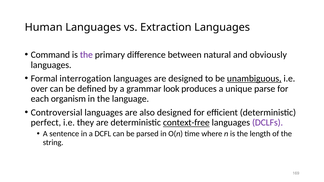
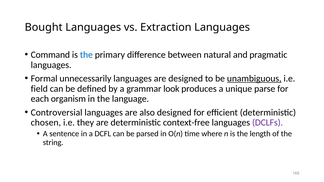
Human: Human -> Bought (44, 27)
the colour: purple -> blue (86, 55)
obviously: obviously -> pragmatic (268, 55)
interrogation: interrogation -> unnecessarily (85, 79)
over: over -> field (39, 89)
perfect: perfect -> chosen (46, 123)
context-free underline: present -> none (186, 123)
